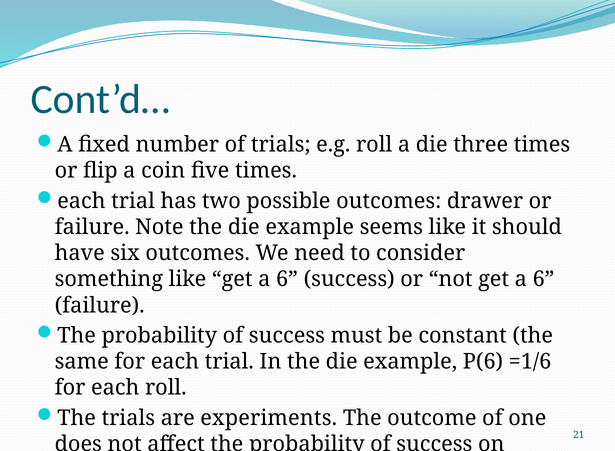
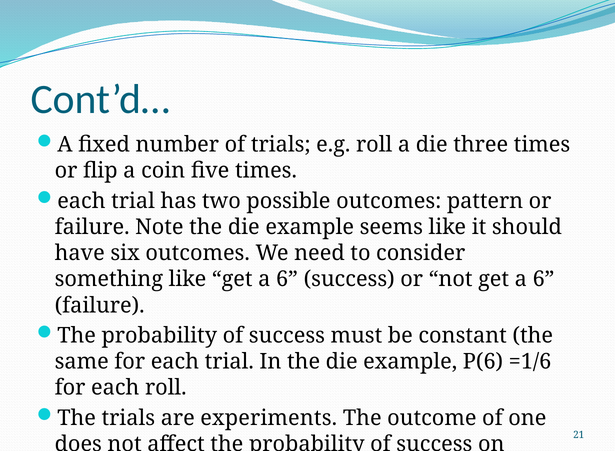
drawer: drawer -> pattern (485, 201)
